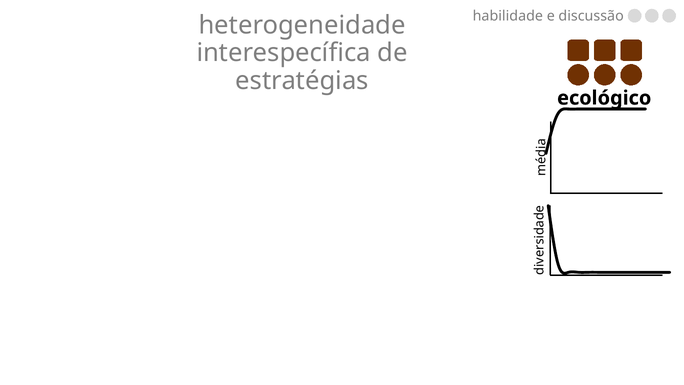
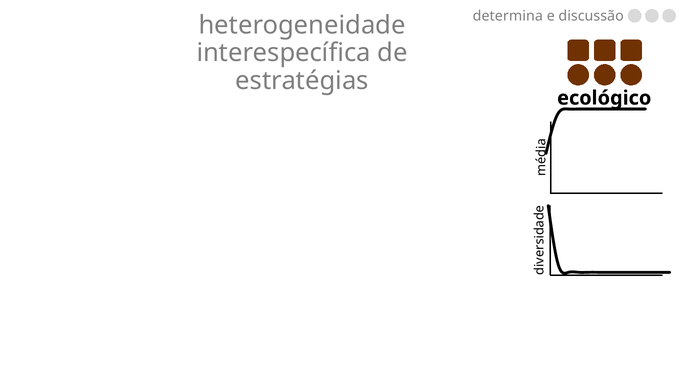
habilidade: habilidade -> determina (508, 16)
